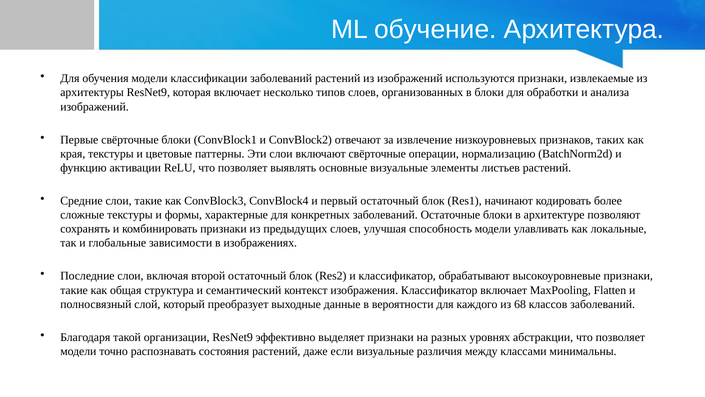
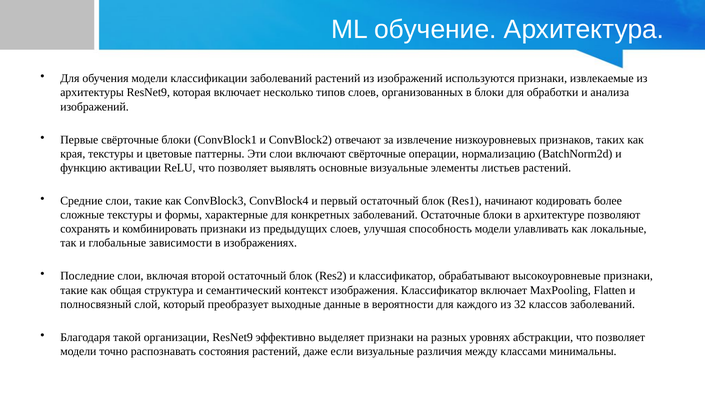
68: 68 -> 32 (520, 304)
